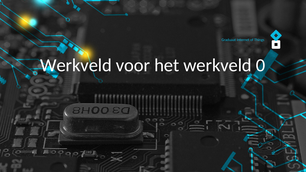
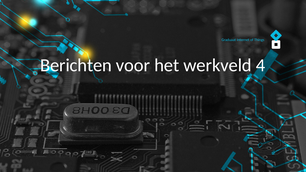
Werkveld: Werkveld -> Berichten (76, 65)
0: 0 -> 4 (261, 65)
